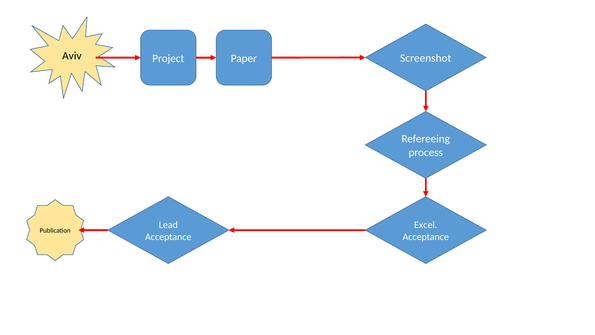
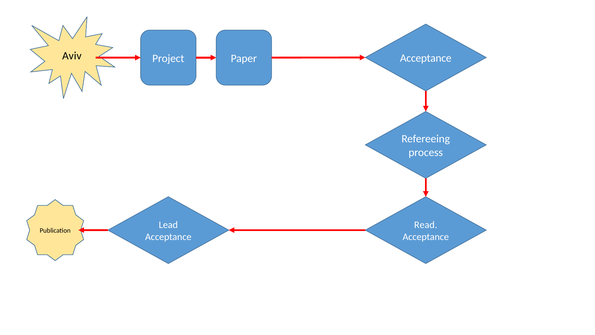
Paper Screenshot: Screenshot -> Acceptance (426, 58)
Excel: Excel -> Read (426, 225)
